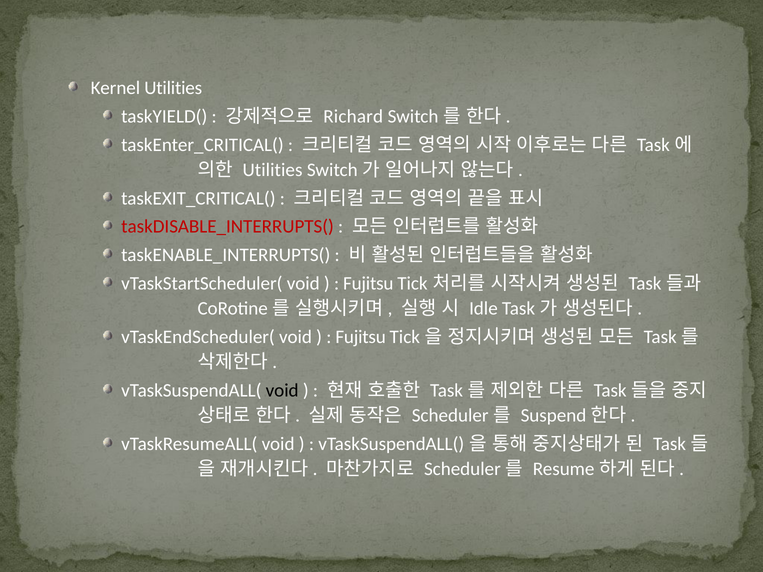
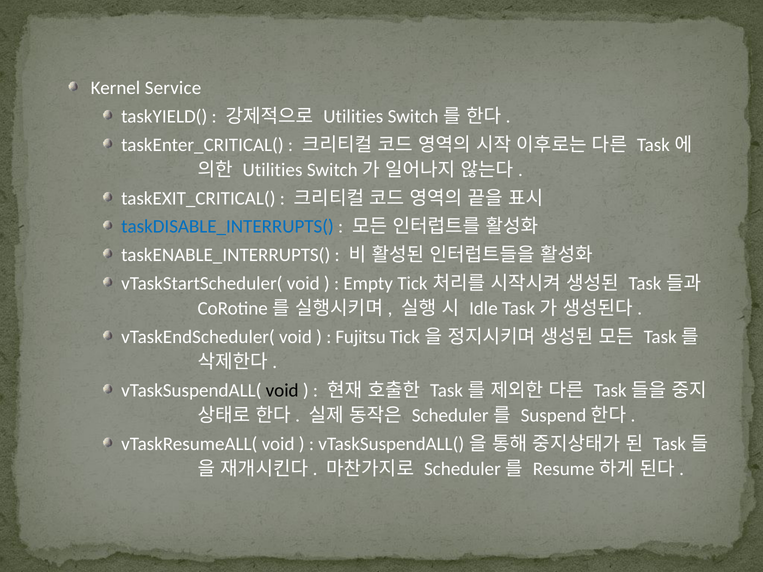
Kernel Utilities: Utilities -> Service (173, 88)
Richard: Richard -> Utilities (353, 116)
taskDISABLE_INTERRUPTS( colour: red -> blue (228, 227)
Fujitsu: Fujitsu -> Empty (368, 283)
